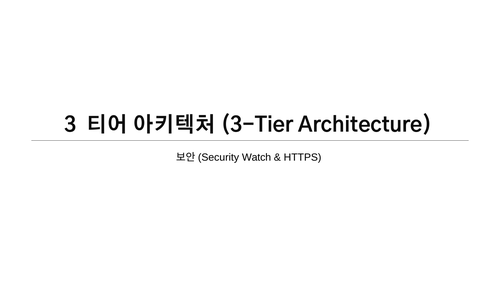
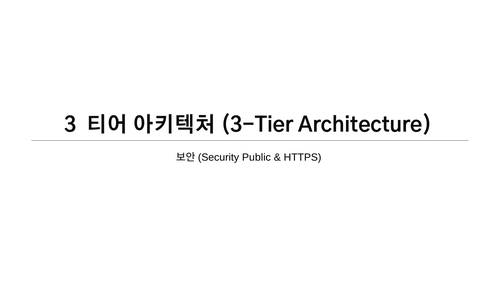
Watch: Watch -> Public (256, 158)
